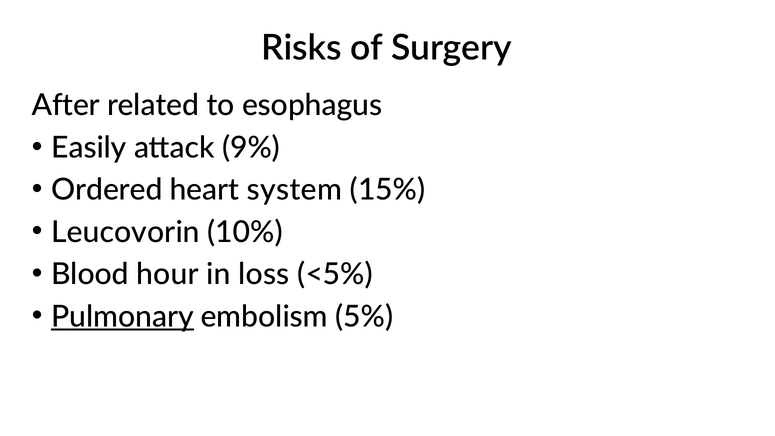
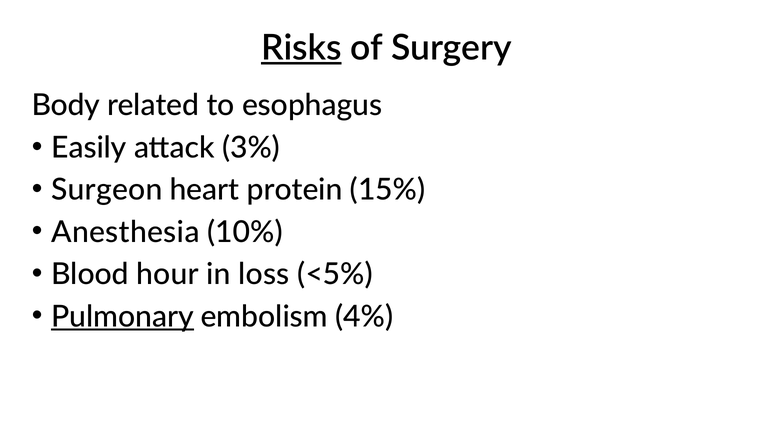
Risks underline: none -> present (301, 48)
After: After -> Body (66, 105)
9%: 9% -> 3% (251, 148)
Ordered: Ordered -> Surgeon (107, 190)
system: system -> protein (295, 190)
Leucovorin: Leucovorin -> Anesthesia (125, 232)
5%: 5% -> 4% (364, 317)
